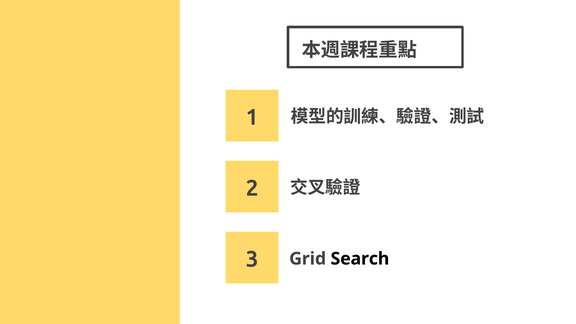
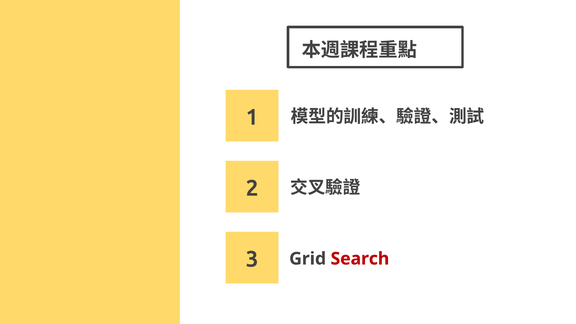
Search colour: black -> red (360, 259)
